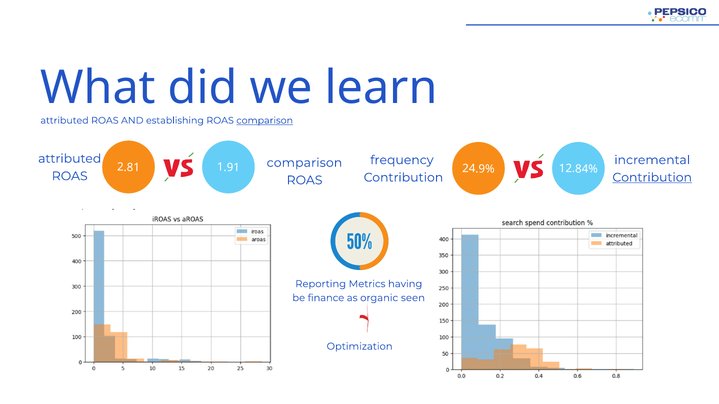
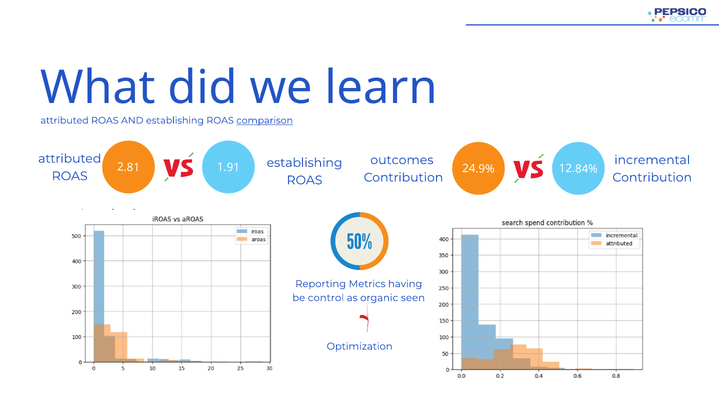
frequency: frequency -> outcomes (402, 160)
comparison: comparison -> establishing (305, 163)
Contribution underline: present -> none (652, 178)
finance: finance -> control (326, 298)
